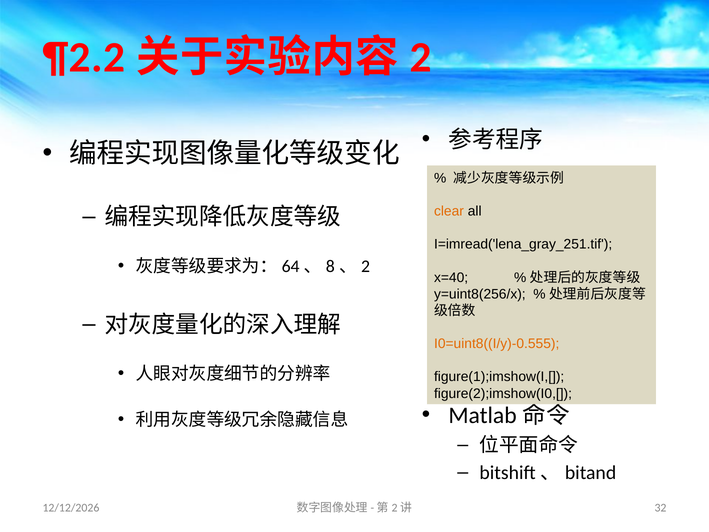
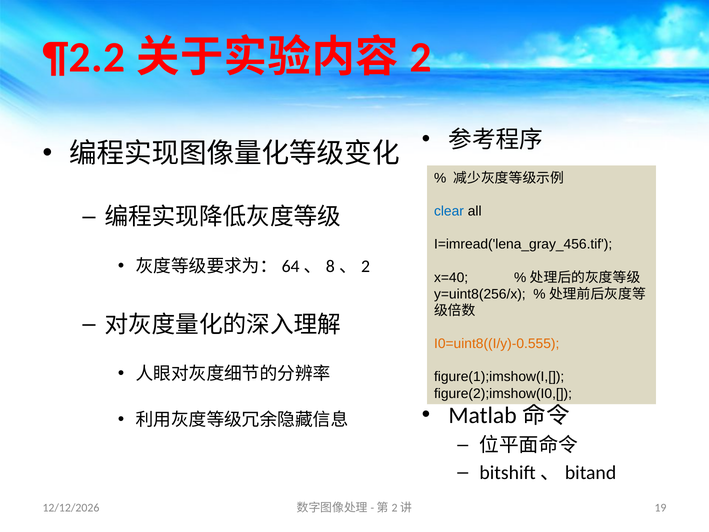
clear colour: orange -> blue (449, 211)
I=imread('lena_gray_251.tif: I=imread('lena_gray_251.tif -> I=imread('lena_gray_456.tif (523, 244)
32: 32 -> 19 (660, 508)
